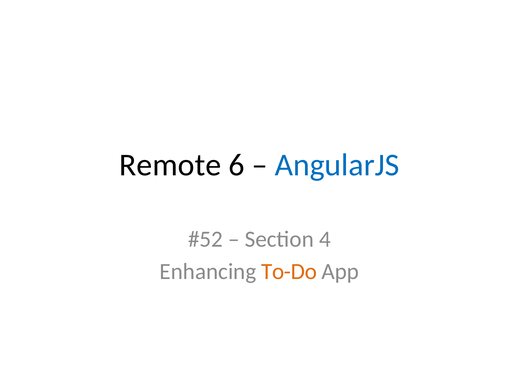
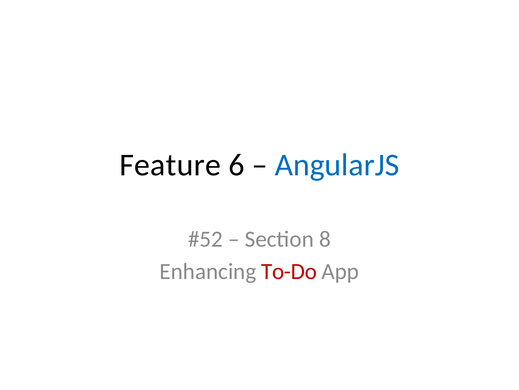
Remote: Remote -> Feature (170, 165)
4: 4 -> 8 (325, 239)
To-Do colour: orange -> red (289, 271)
